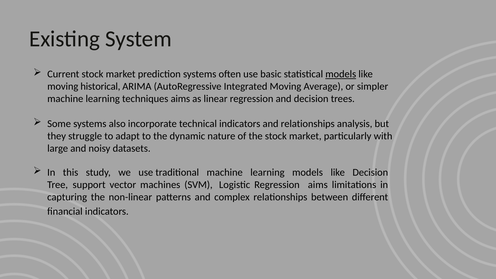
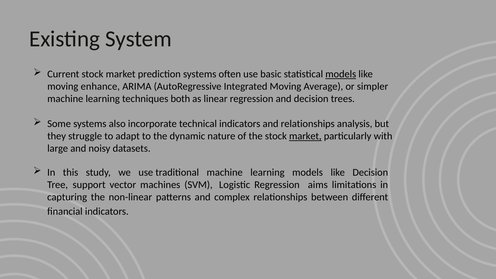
historical: historical -> enhance (100, 86)
techniques aims: aims -> both (180, 99)
market underline: none -> present (305, 136)
